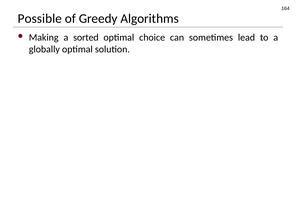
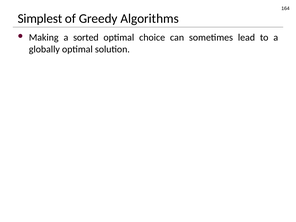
Possible: Possible -> Simplest (40, 19)
